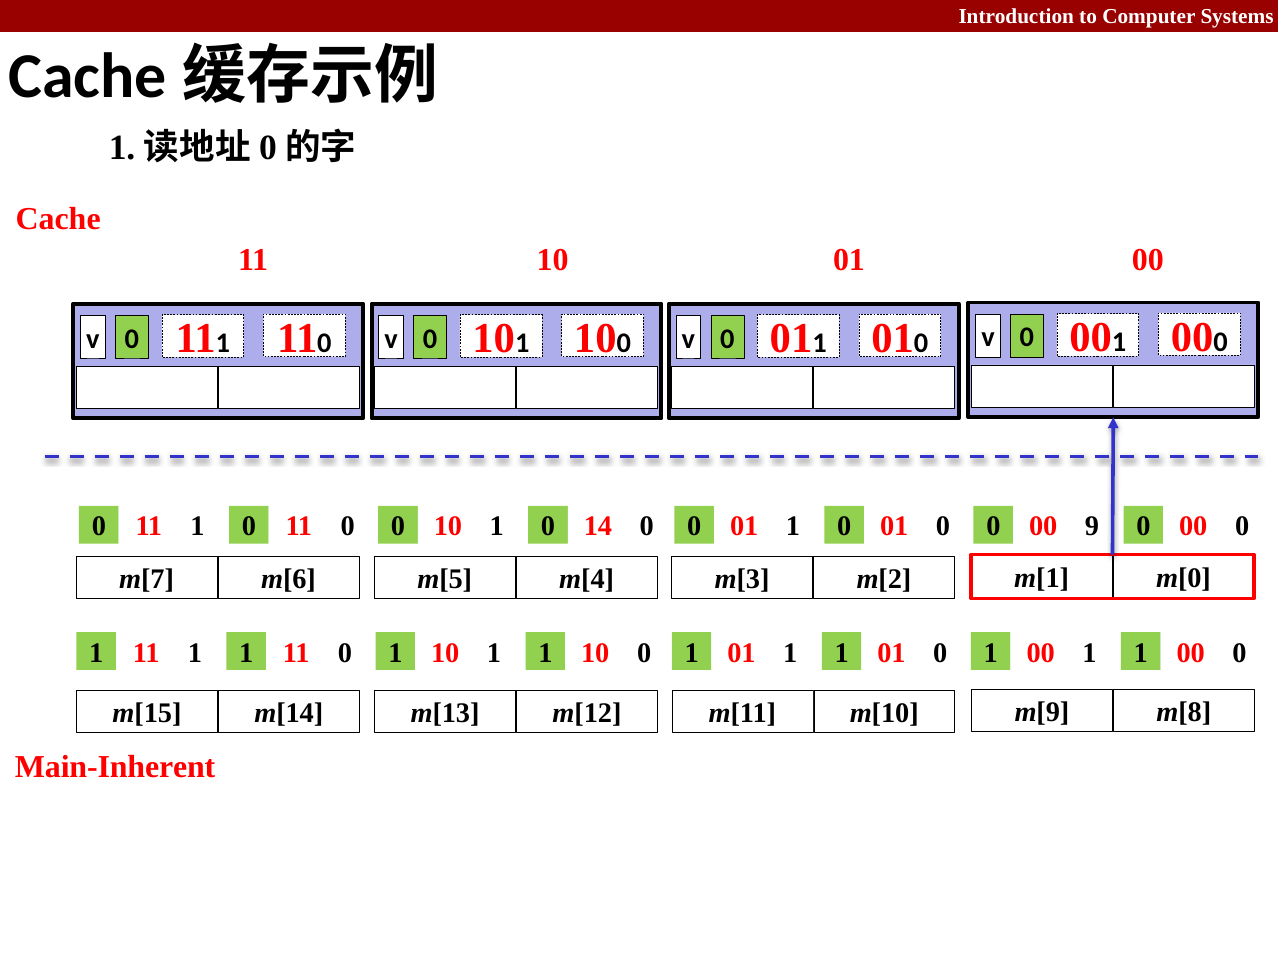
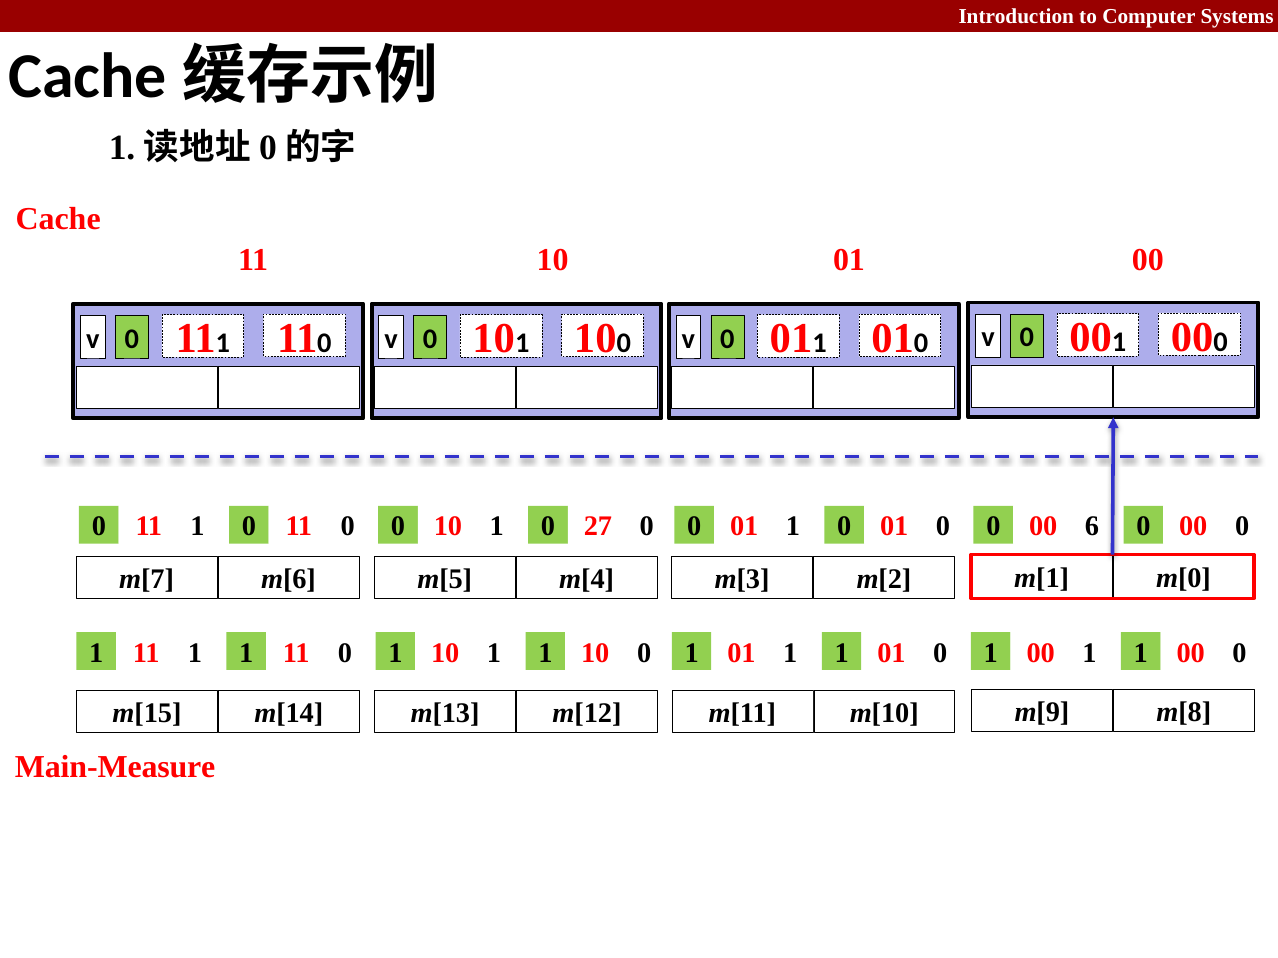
14: 14 -> 27 (598, 527)
9: 9 -> 6 (1092, 527)
Main-Inherent: Main-Inherent -> Main-Measure (115, 767)
